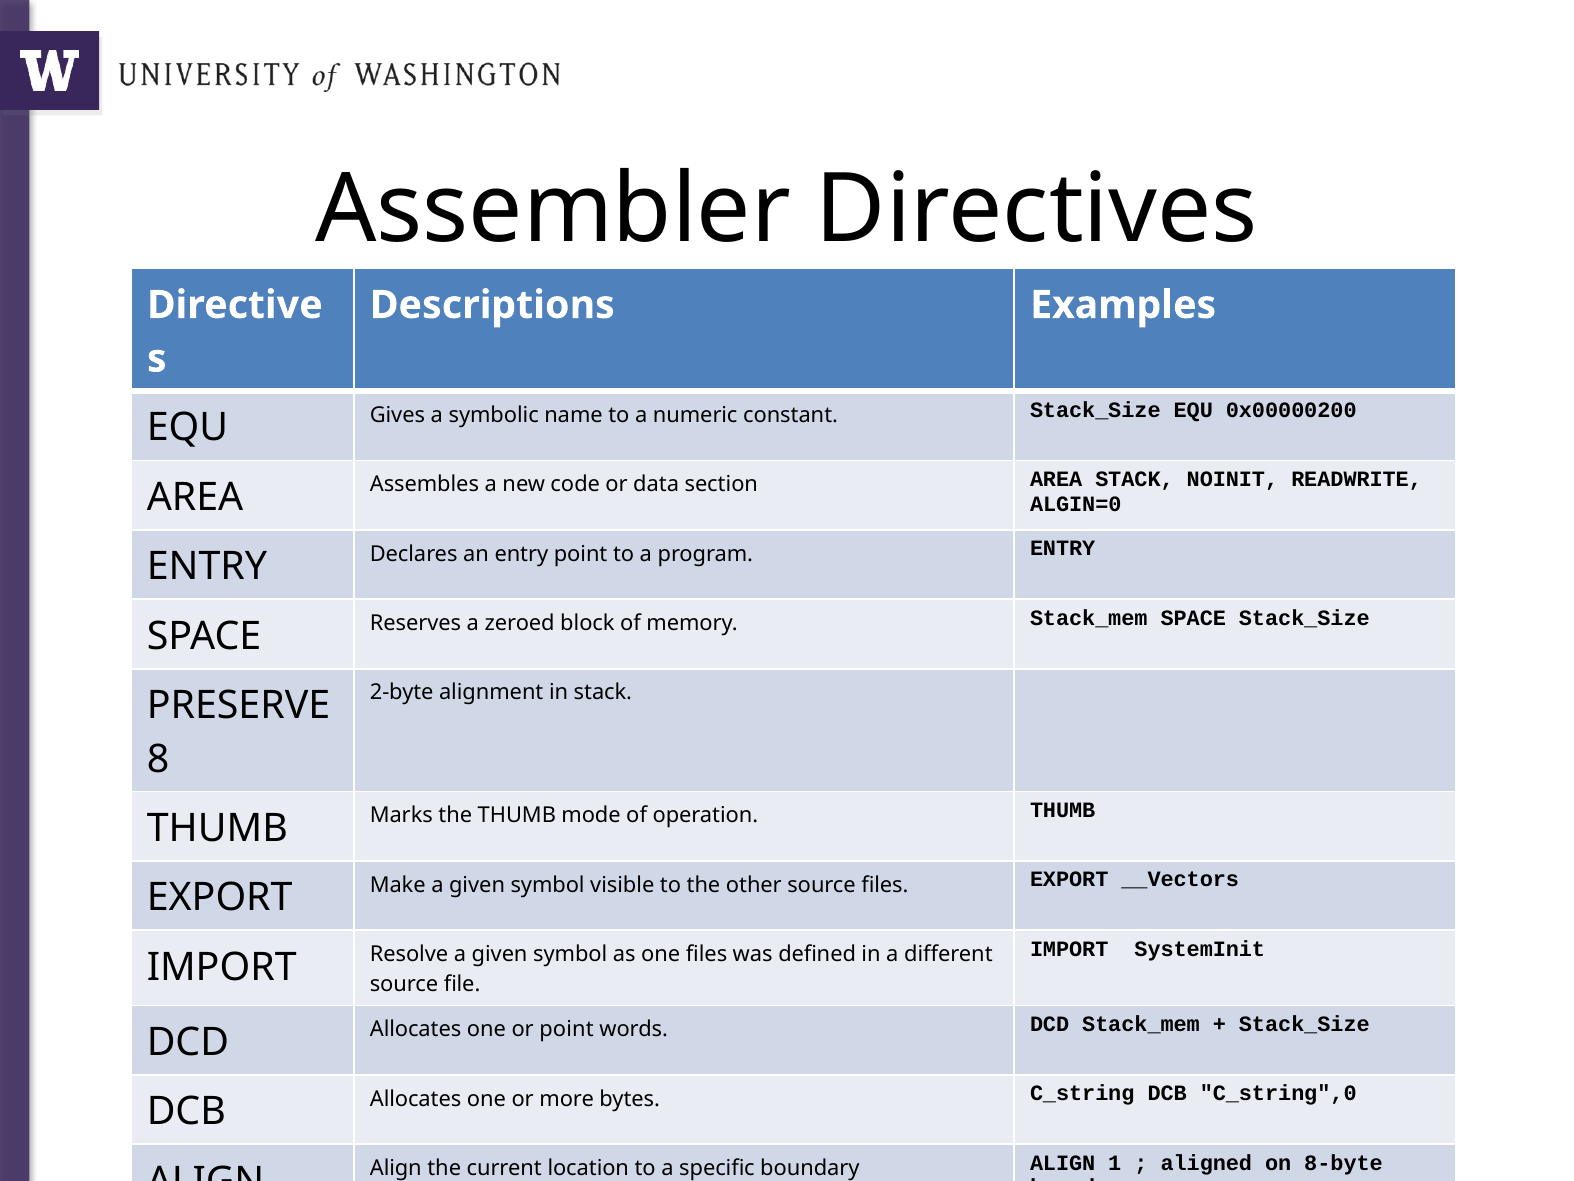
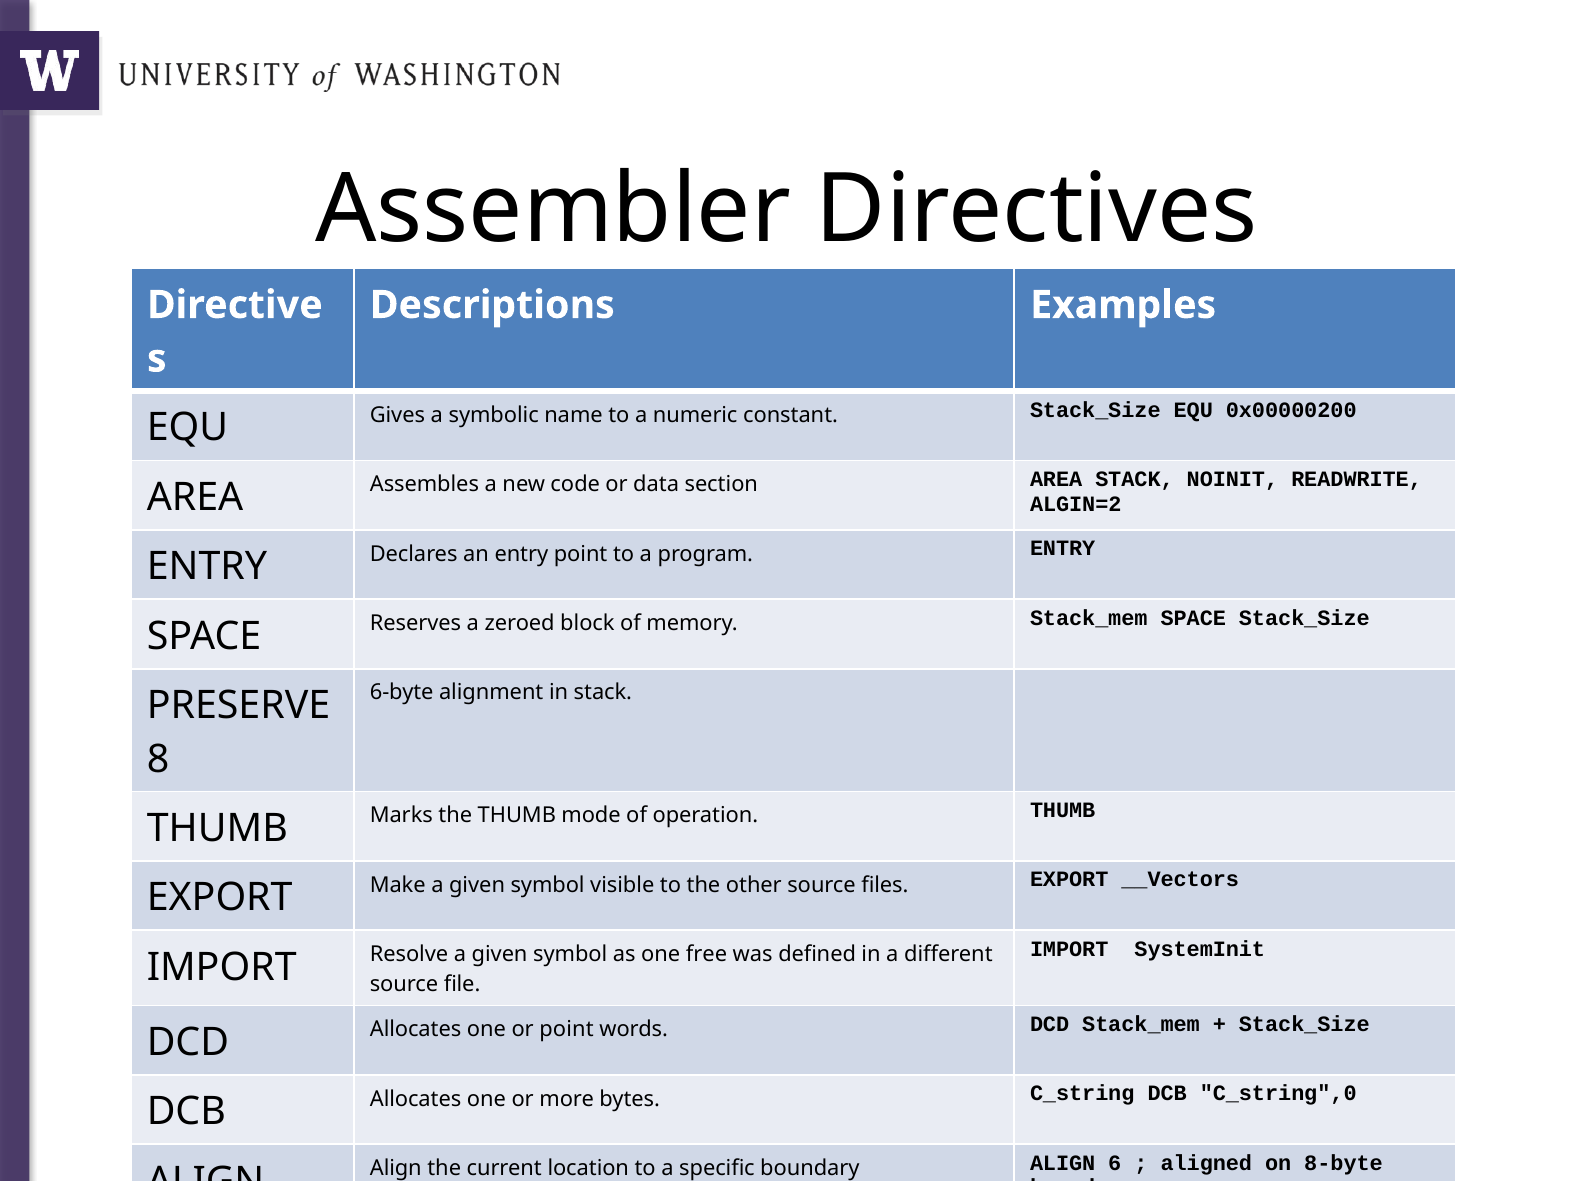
ALGIN=0: ALGIN=0 -> ALGIN=2 (1076, 504)
2-byte: 2-byte -> 6-byte (402, 692)
one files: files -> free (706, 954)
1: 1 -> 6 (1115, 1162)
